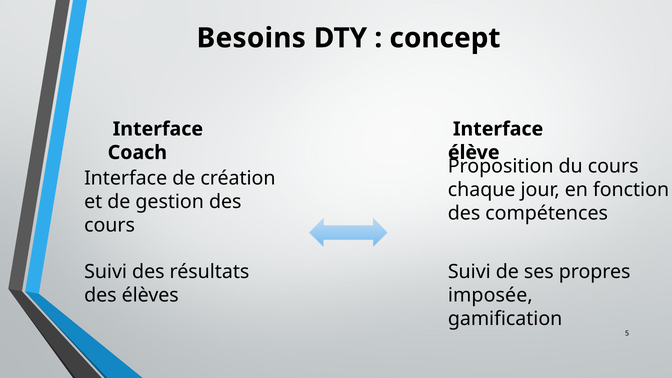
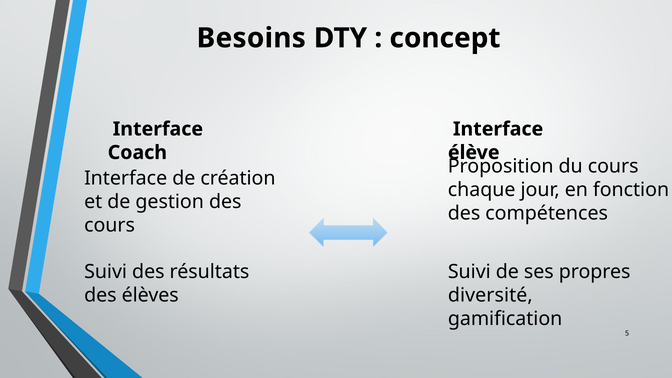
imposée: imposée -> diversité (490, 295)
